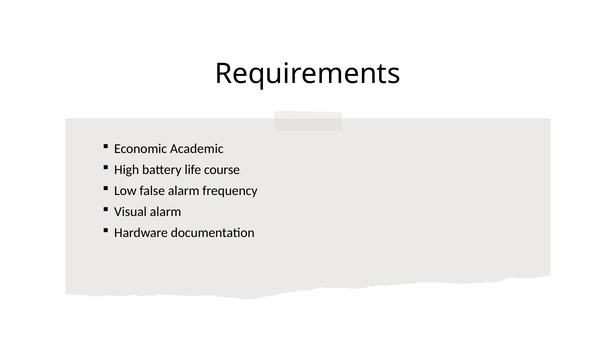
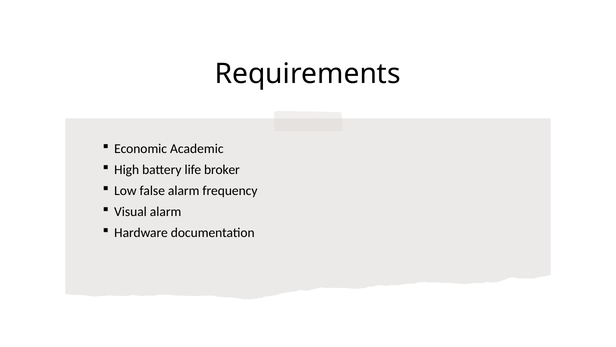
course: course -> broker (222, 170)
